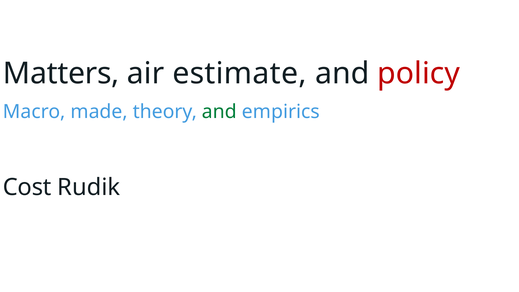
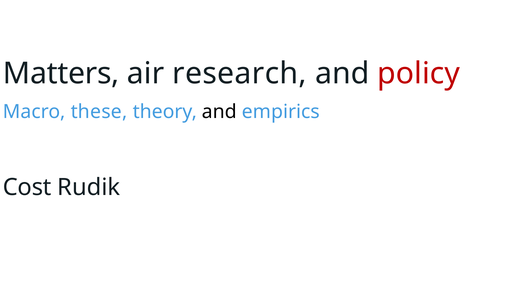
estimate: estimate -> research (239, 73)
made: made -> these (99, 112)
and colour: green -> black (219, 112)
